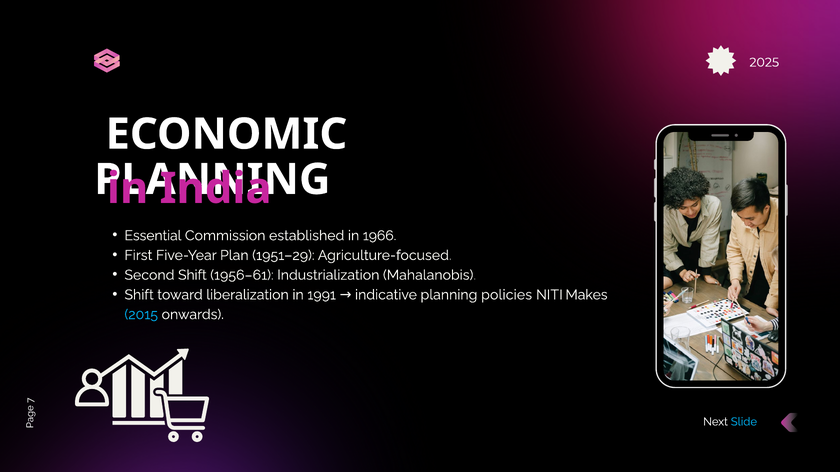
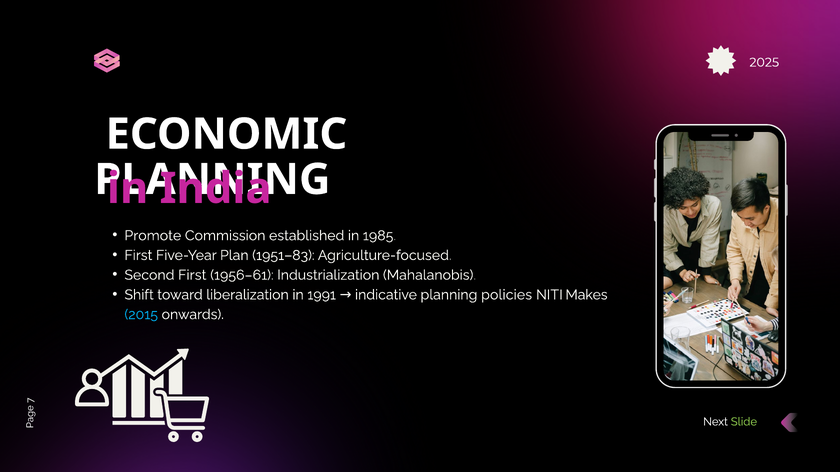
Essential: Essential -> Promote (153, 236)
1966: 1966 -> 1985 (379, 236)
1951–29: 1951–29 -> 1951–83 (283, 256)
Second Shift: Shift -> First (192, 275)
Slide colour: light blue -> light green (744, 422)
